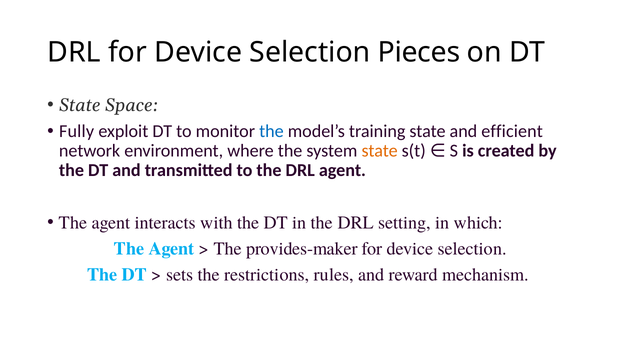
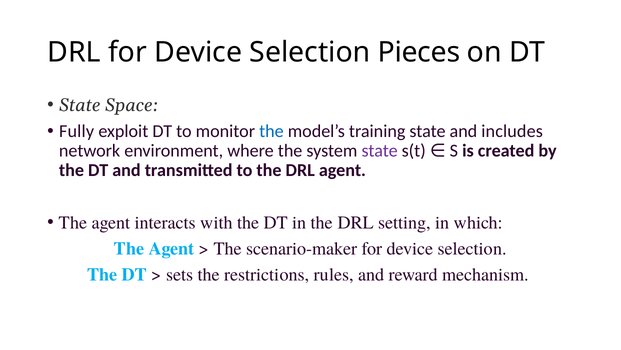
efficient: efficient -> includes (512, 131)
state colour: orange -> purple (380, 151)
provides-maker: provides-maker -> scenario-maker (302, 248)
